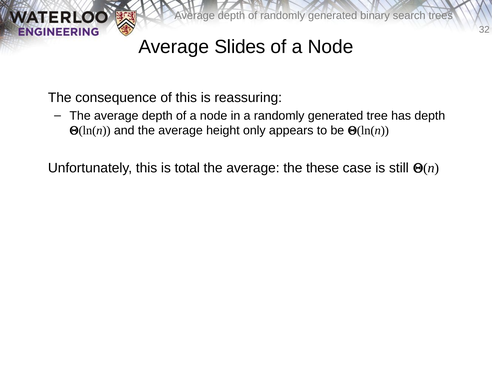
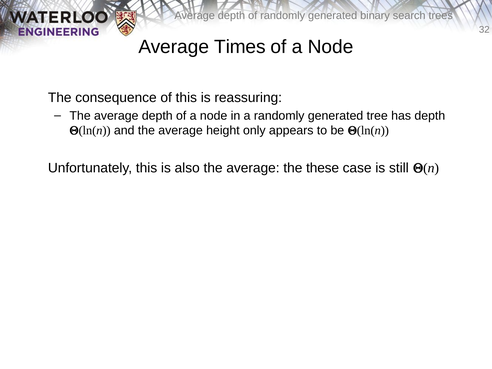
Slides: Slides -> Times (240, 47)
total: total -> also (187, 168)
